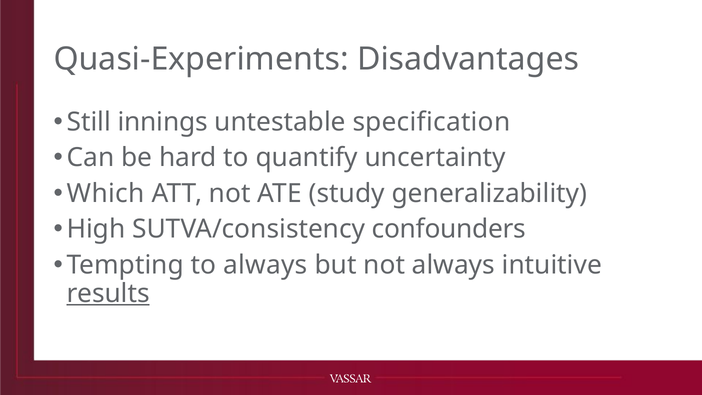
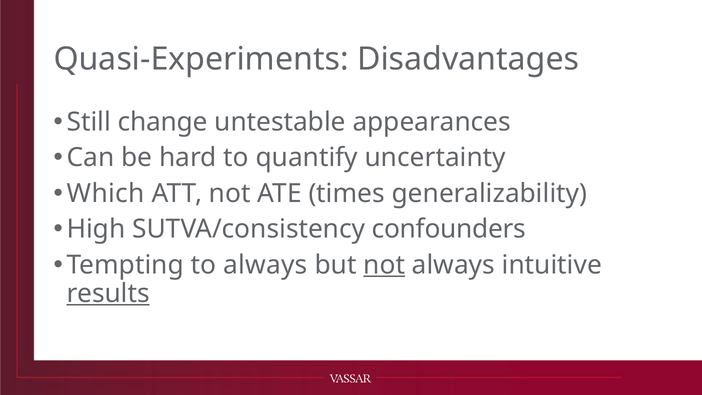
innings: innings -> change (163, 122)
specification: specification -> appearances (432, 122)
study: study -> times (347, 193)
not underline: none -> present (384, 265)
